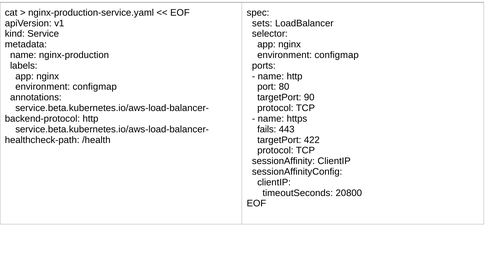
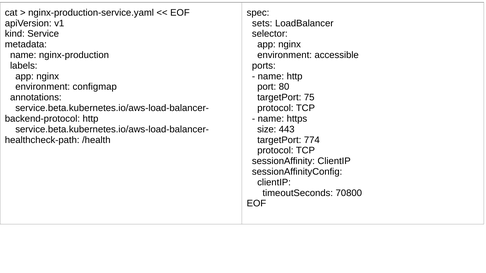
configmap: configmap -> accessible (337, 55)
90: 90 -> 75 (309, 98)
fails: fails -> size (267, 129)
422: 422 -> 774 (312, 140)
20800: 20800 -> 70800 (349, 193)
